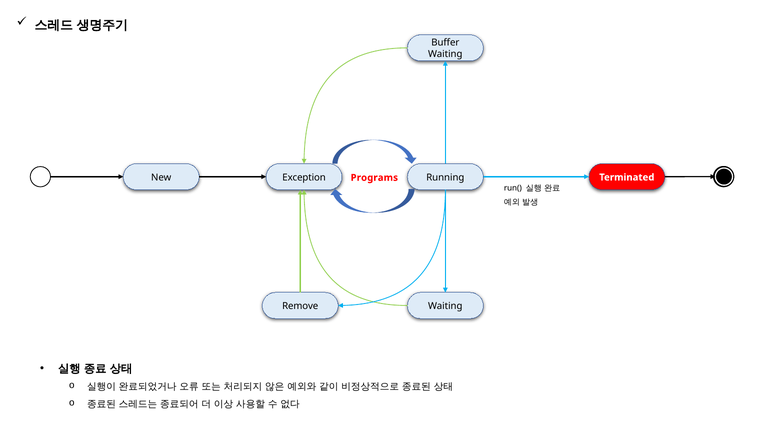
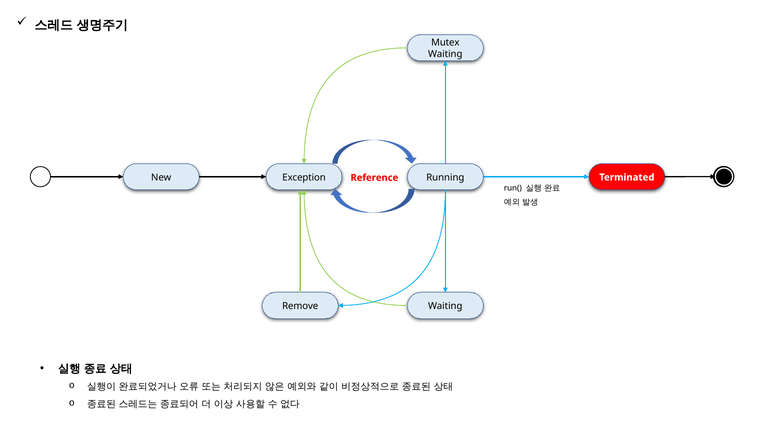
Buffer: Buffer -> Mutex (445, 43)
Programs: Programs -> Reference (374, 178)
